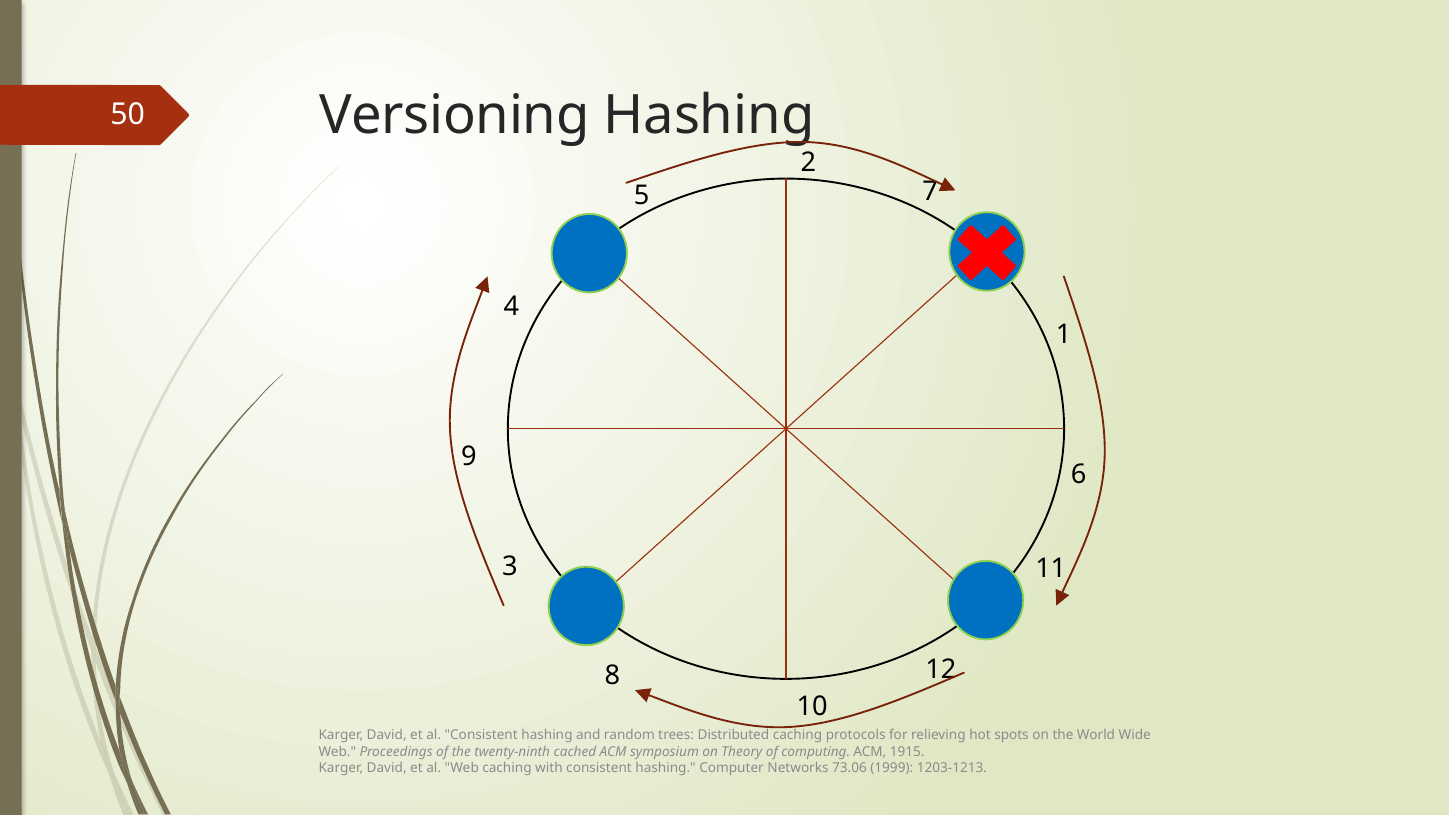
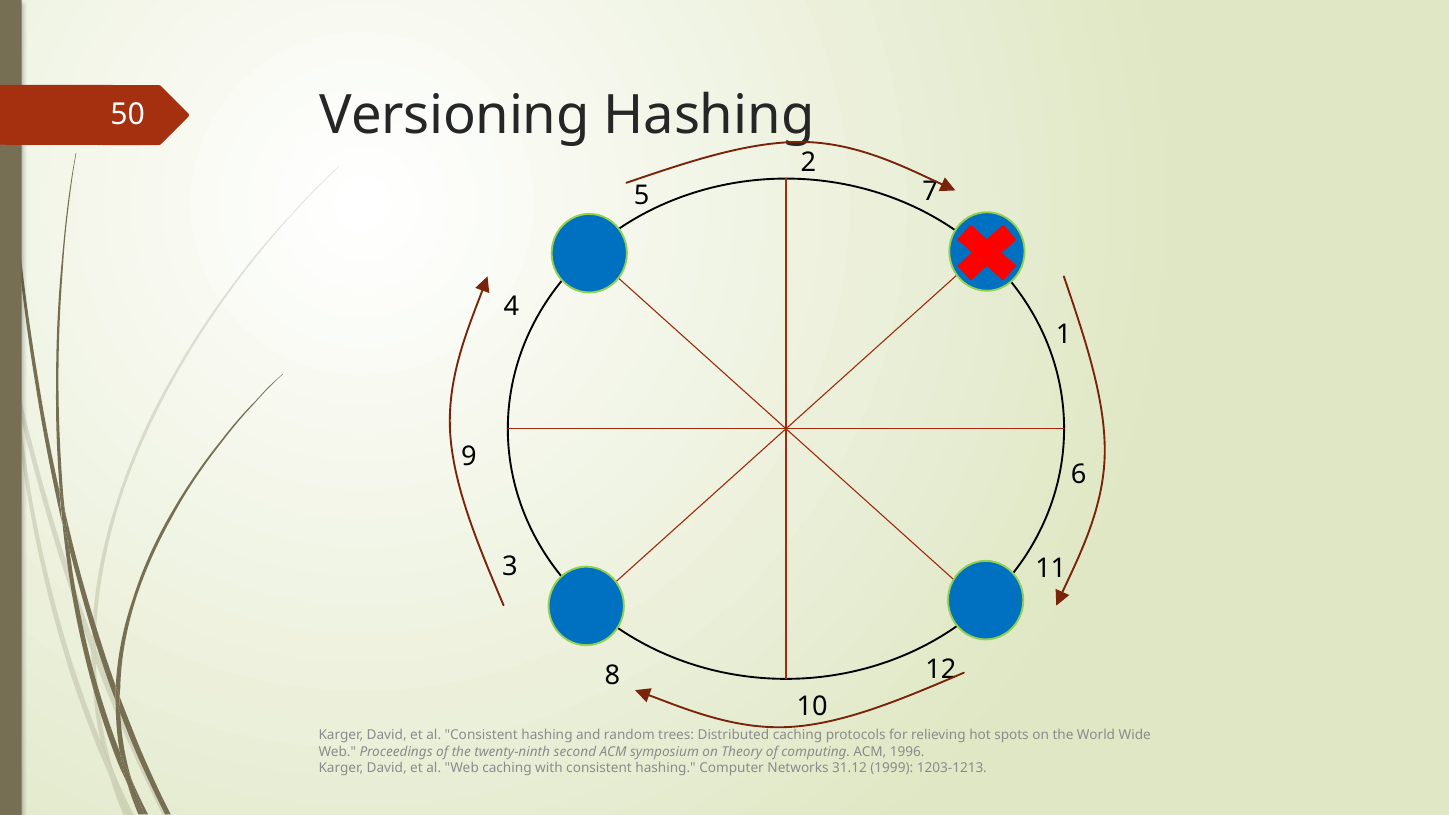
cached: cached -> second (575, 752)
1915: 1915 -> 1996 (907, 752)
73.06: 73.06 -> 31.12 (850, 768)
